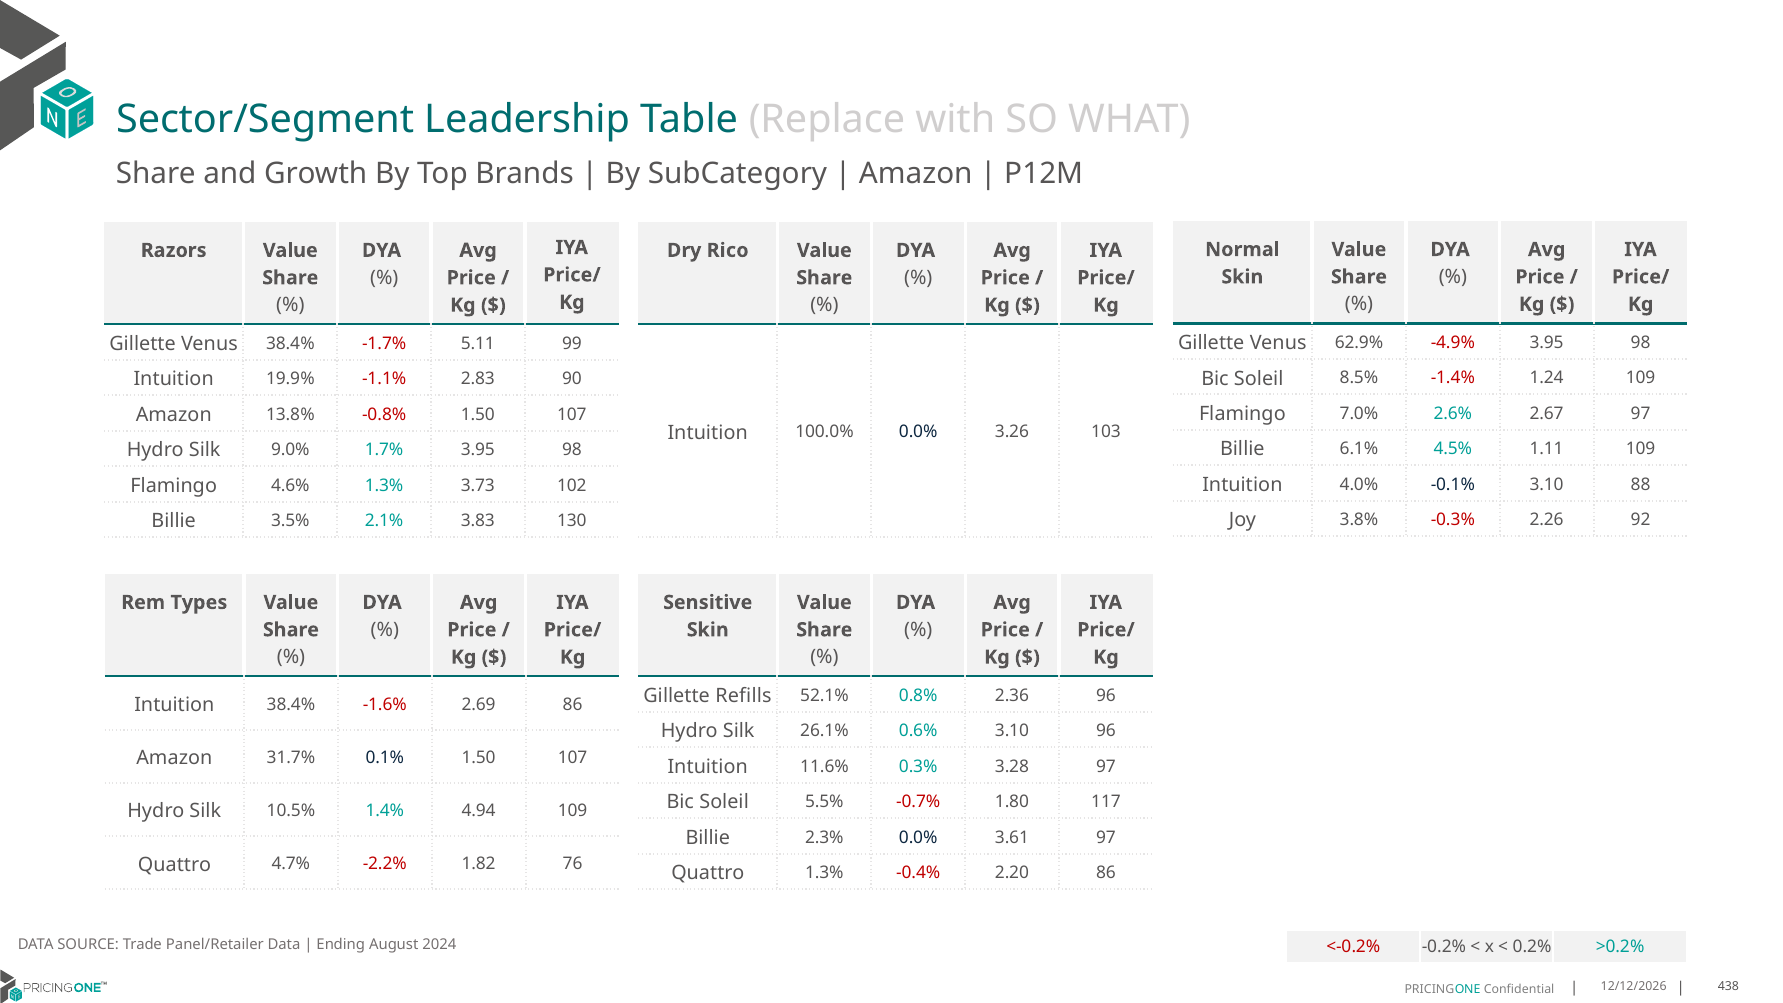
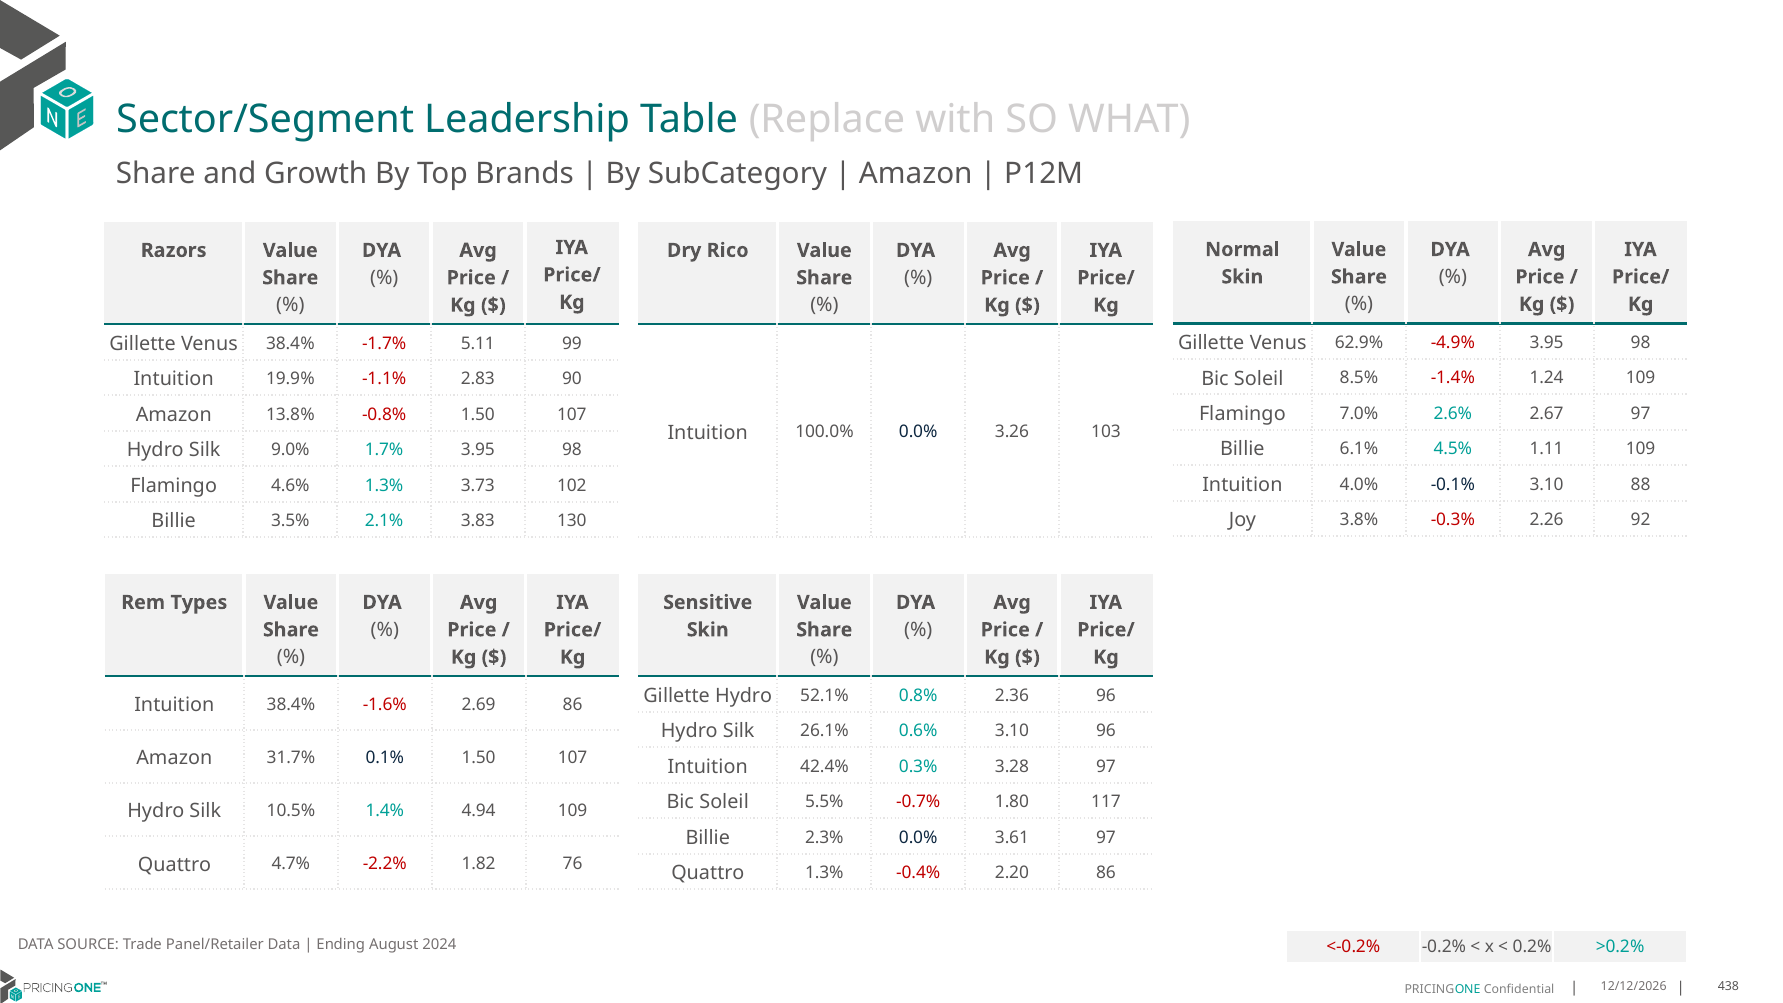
Gillette Refills: Refills -> Hydro (744, 696)
11.6%: 11.6% -> 42.4% (824, 766)
